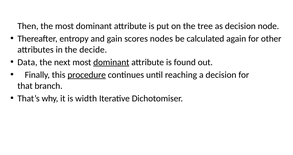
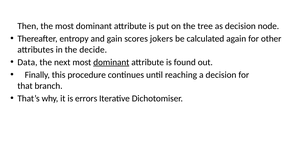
nodes: nodes -> jokers (161, 39)
procedure underline: present -> none (87, 75)
width: width -> errors (86, 98)
